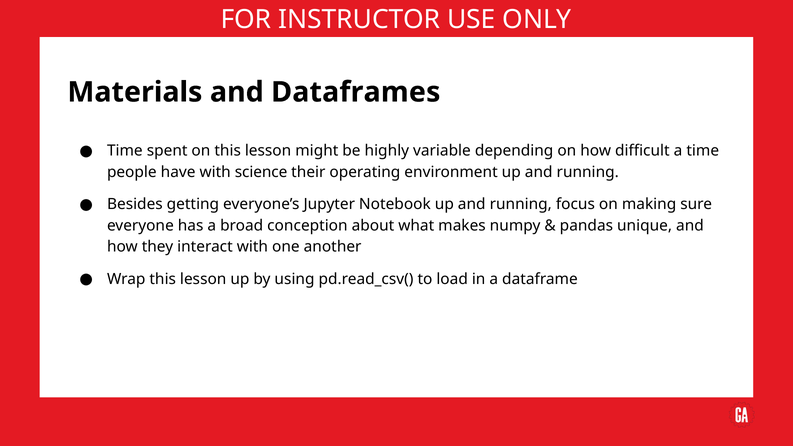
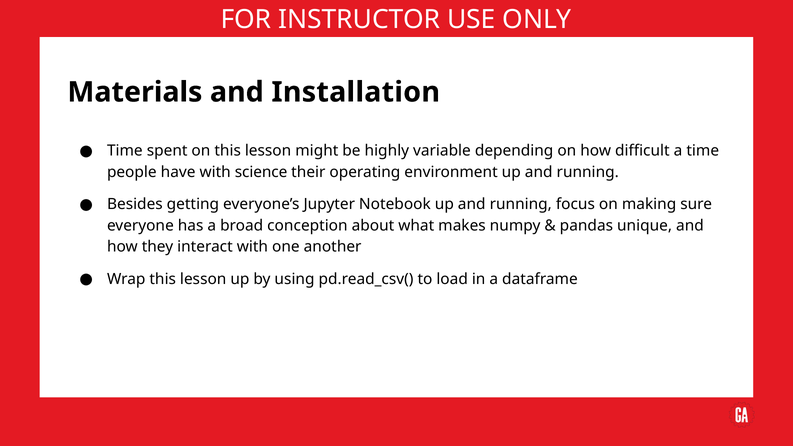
Dataframes: Dataframes -> Installation (356, 92)
